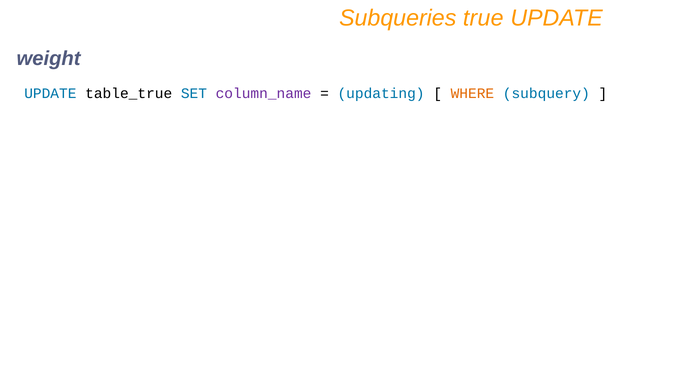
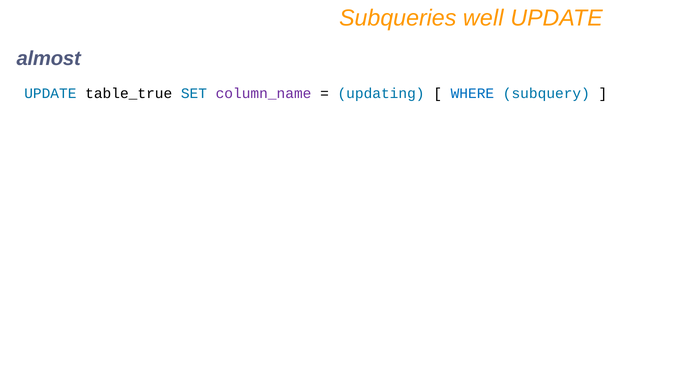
true: true -> well (483, 18)
weight: weight -> almost (49, 59)
WHERE colour: orange -> blue (472, 93)
